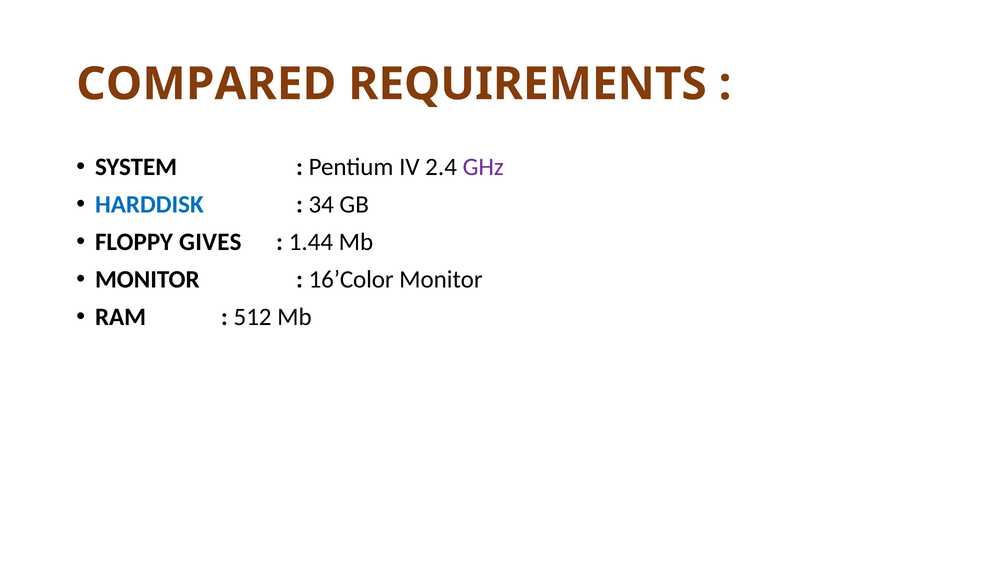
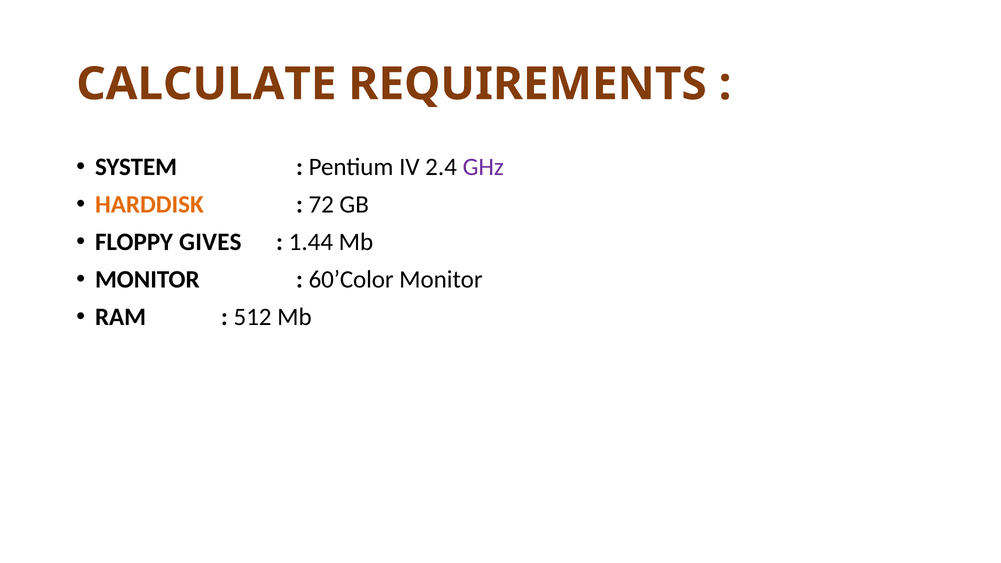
COMPARED: COMPARED -> CALCULATE (206, 84)
HARDDISK colour: blue -> orange (149, 204)
34: 34 -> 72 (321, 204)
16’Color: 16’Color -> 60’Color (351, 279)
